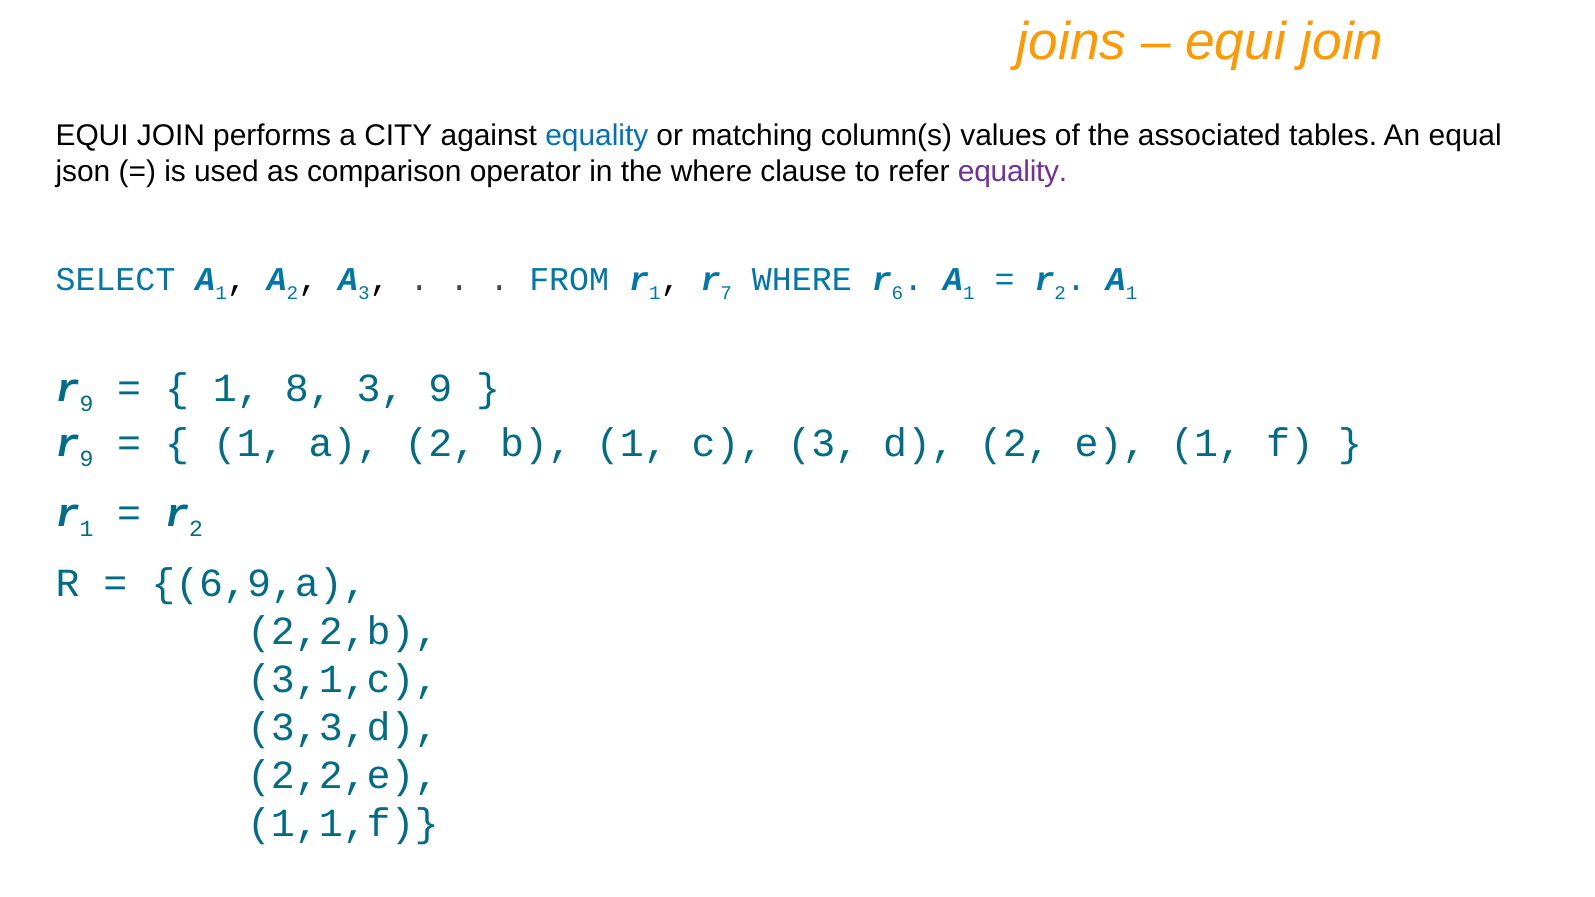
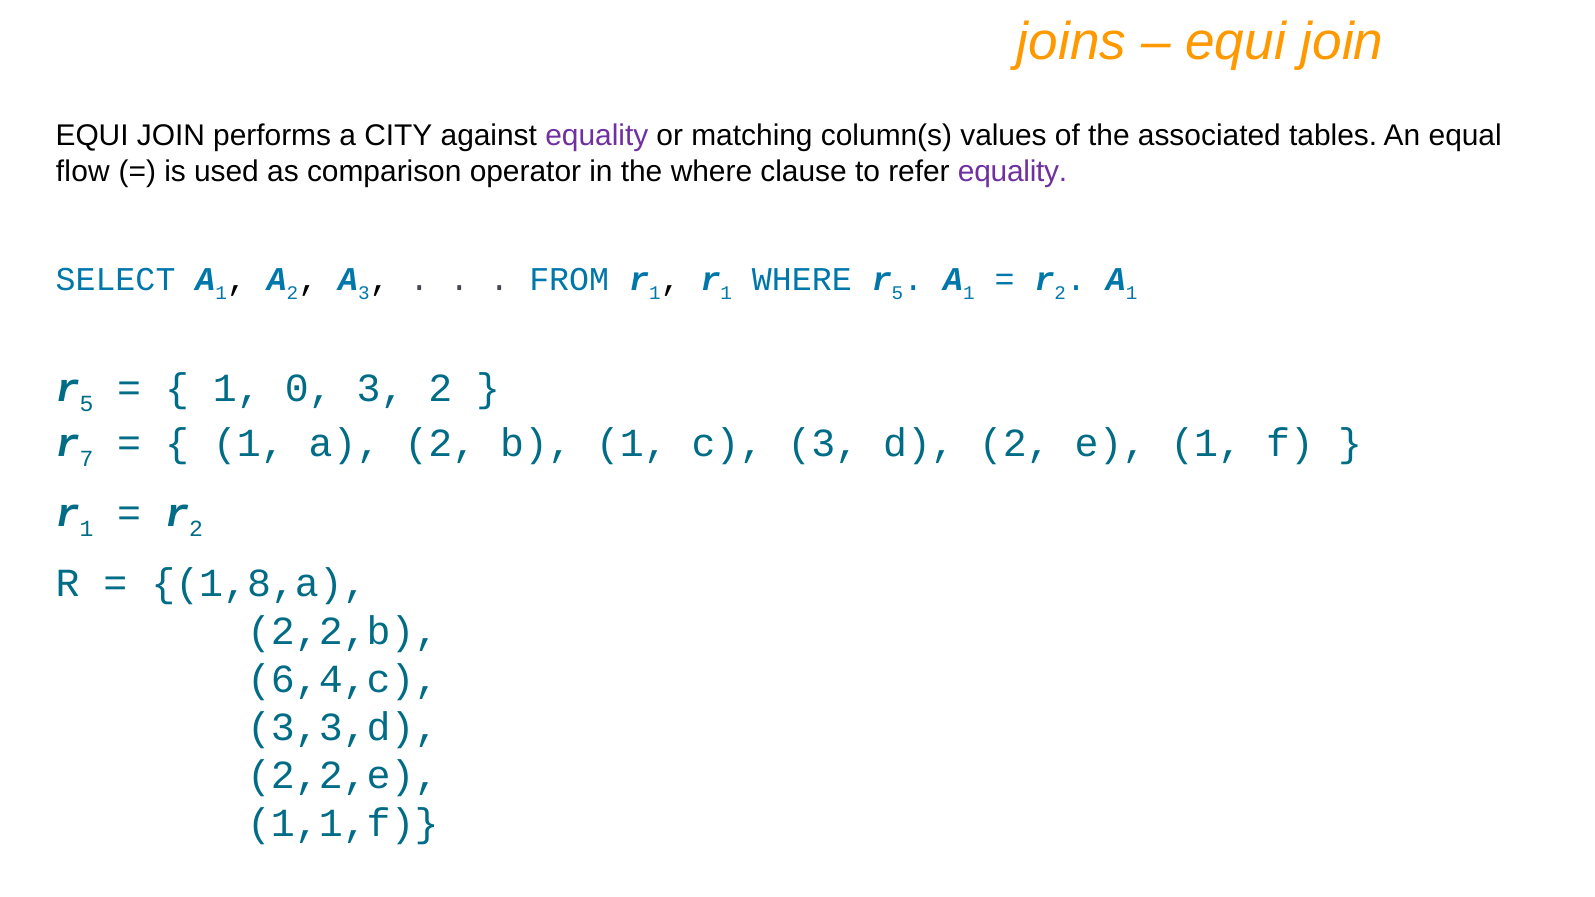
equality colour: blue -> purple (597, 136)
json: json -> flow (83, 171)
7: 7 -> 1 (726, 293)
WHERE r 6: 6 -> 5 (898, 293)
9: 9 -> 5 (86, 404)
8: 8 -> 0 (309, 389)
3 9: 9 -> 2 (440, 389)
9: 9 -> 7 (86, 459)
6,9,a: 6,9,a -> 1,8,a (259, 584)
3,1,c: 3,1,c -> 6,4,c (343, 680)
